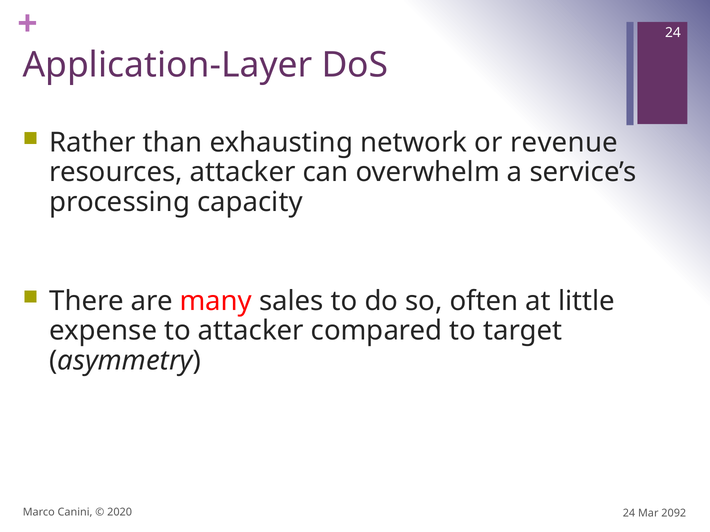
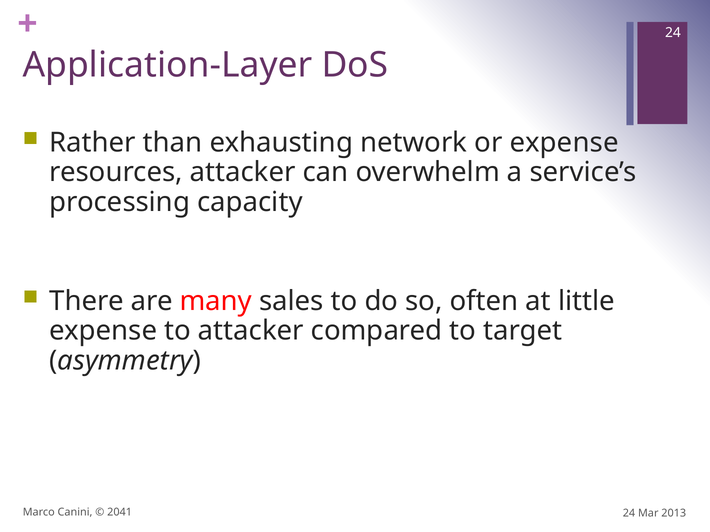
or revenue: revenue -> expense (564, 143)
2020: 2020 -> 2041 (120, 513)
2092: 2092 -> 2013 (674, 514)
